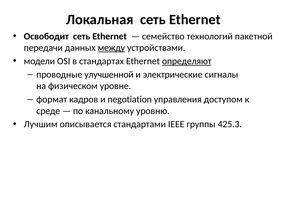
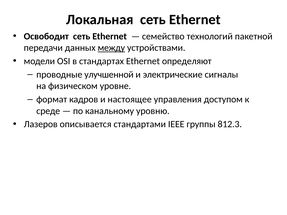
определяют underline: present -> none (187, 61)
negotiation: negotiation -> настоящее (130, 99)
Лучшим: Лучшим -> Лазеров (41, 124)
425.3: 425.3 -> 812.3 (230, 124)
